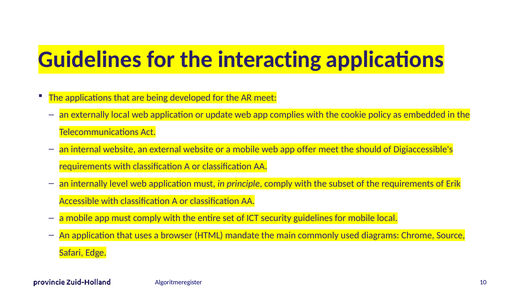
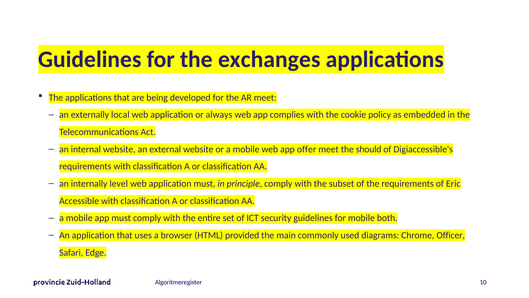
interacting: interacting -> exchanges (269, 59)
update: update -> always (219, 115)
Erik: Erik -> Eric (453, 183)
mobile local: local -> both (387, 218)
mandate: mandate -> provided (242, 235)
Source: Source -> Officer (451, 235)
